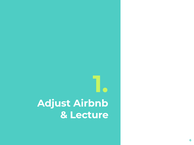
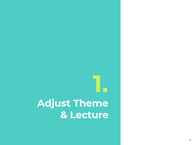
Airbnb: Airbnb -> Theme (91, 104)
